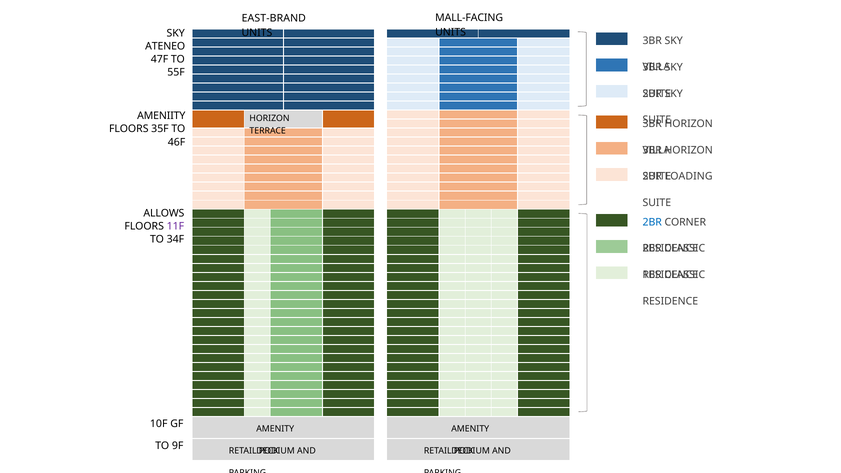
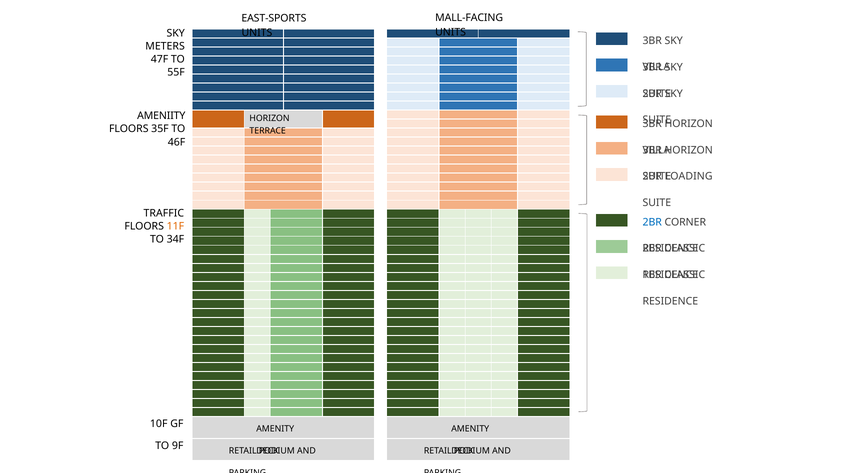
EAST-BRAND: EAST-BRAND -> EAST-SPORTS (274, 18)
ATENEO: ATENEO -> METERS (165, 46)
ALLOWS: ALLOWS -> TRAFFIC (164, 213)
11F colour: purple -> orange (175, 226)
